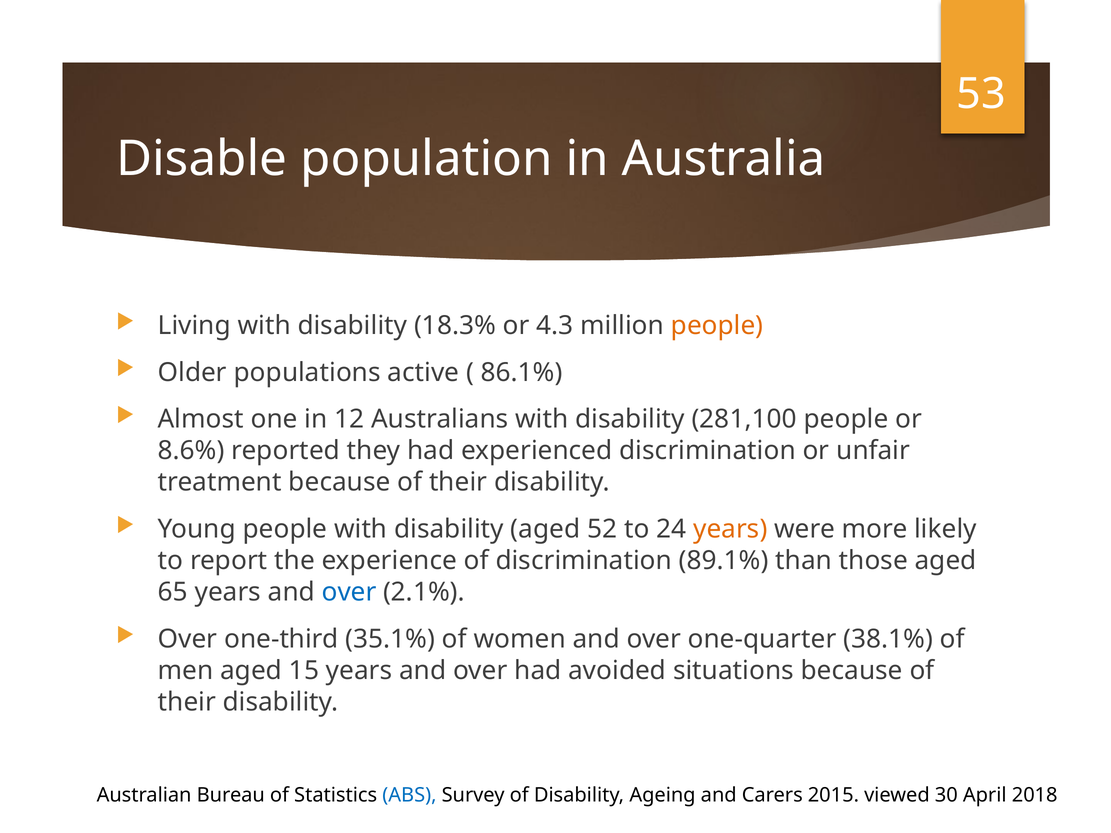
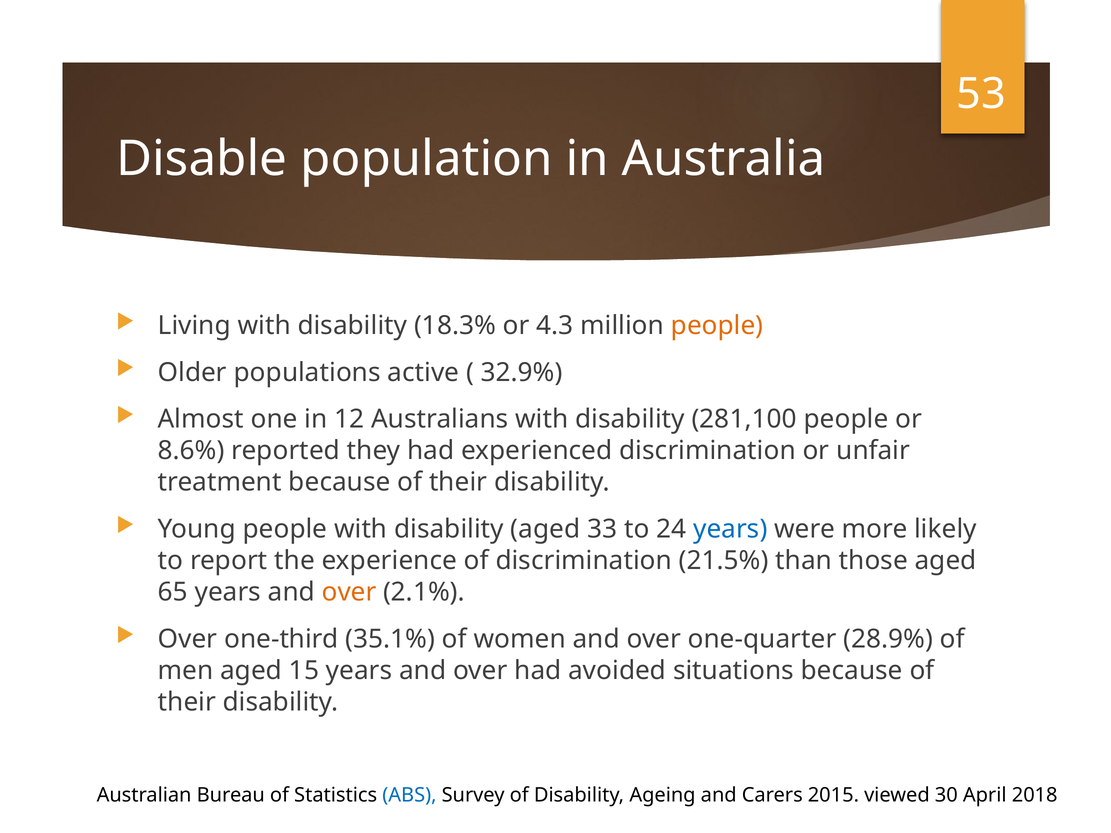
86.1%: 86.1% -> 32.9% (522, 372)
52: 52 -> 33 (602, 529)
years colour: orange -> blue (730, 529)
89.1%: 89.1% -> 21.5% (724, 561)
over colour: blue -> orange (349, 592)
38.1%: 38.1% -> 28.9% (888, 639)
